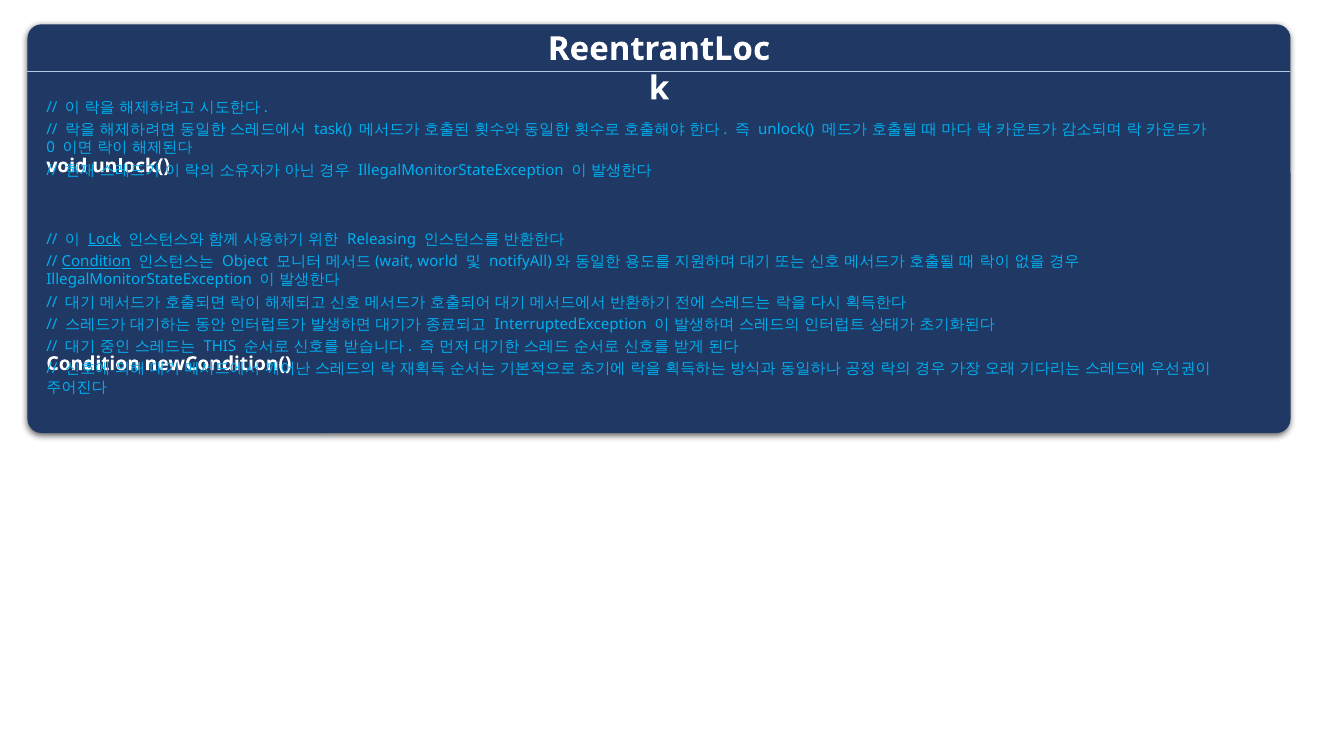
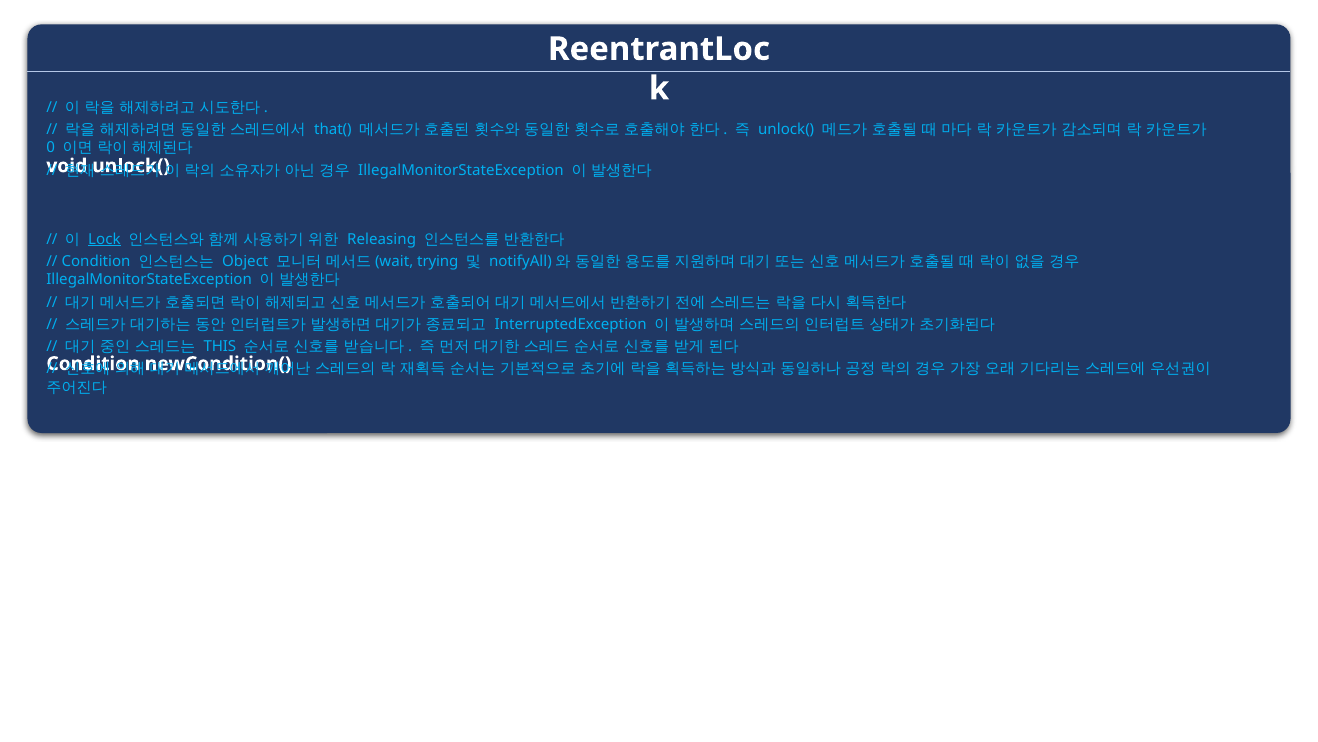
task(: task( -> that( (333, 130)
Condition underline: present -> none (96, 261)
world: world -> trying (438, 261)
